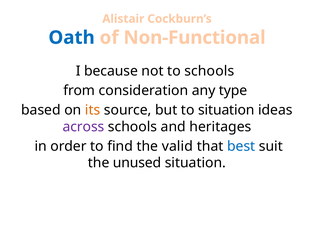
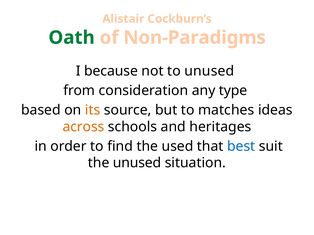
Oath colour: blue -> green (72, 38)
Non-Functional: Non-Functional -> Non-Paradigms (195, 38)
to schools: schools -> unused (209, 71)
to situation: situation -> matches (226, 110)
across colour: purple -> orange (83, 127)
valid: valid -> used (178, 146)
